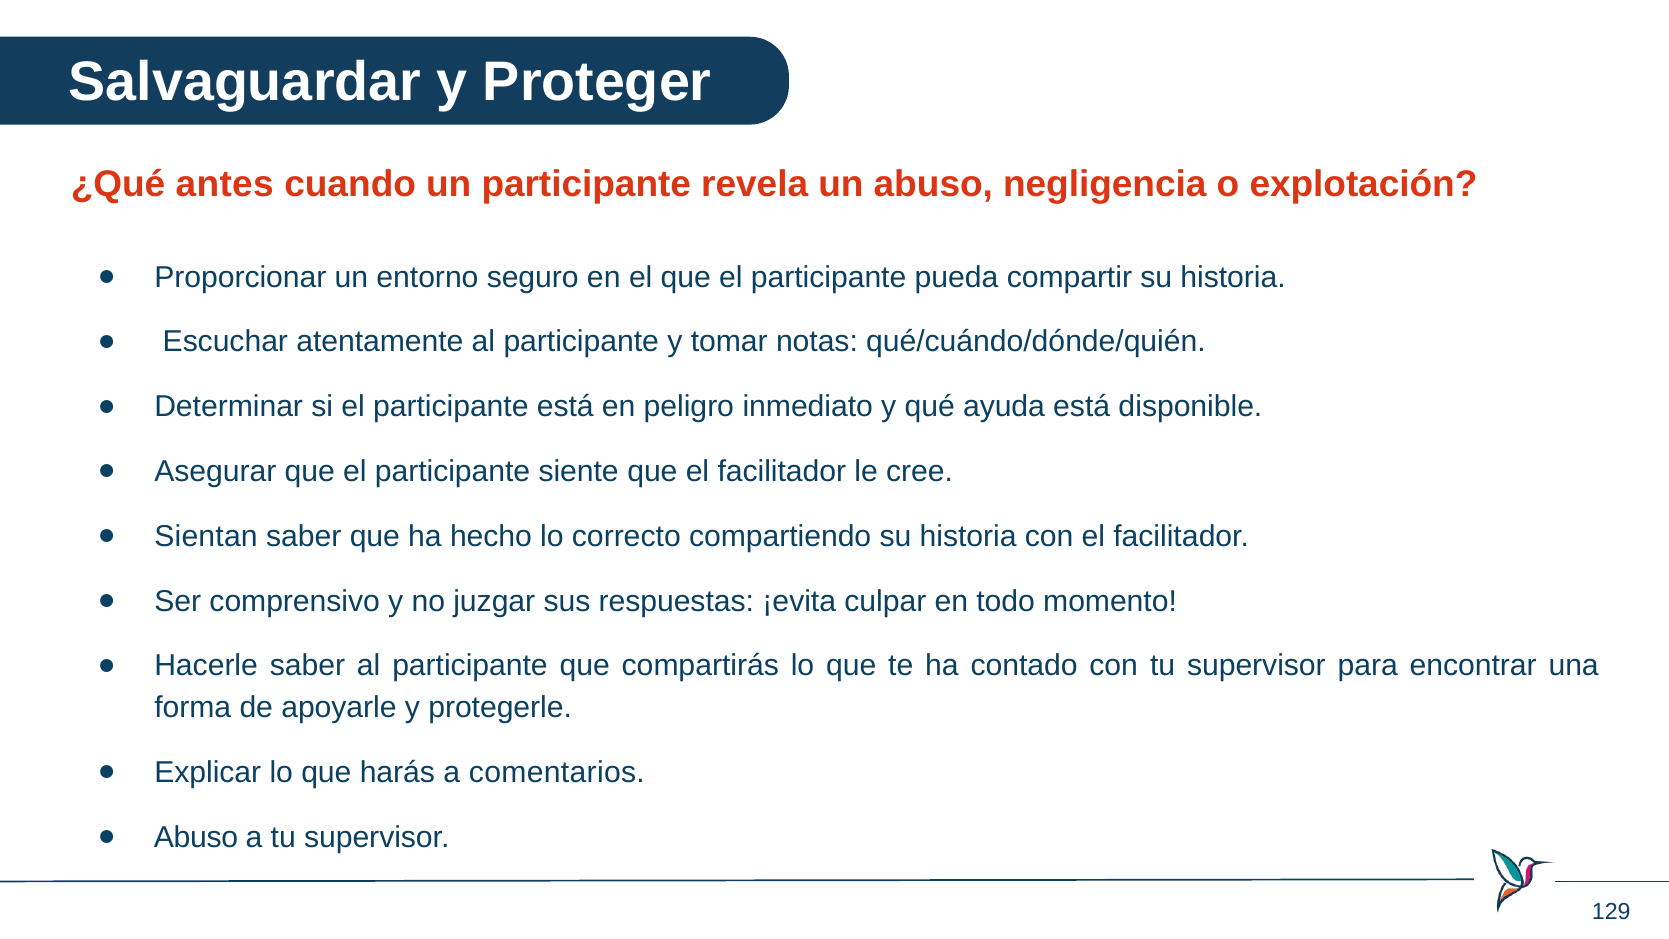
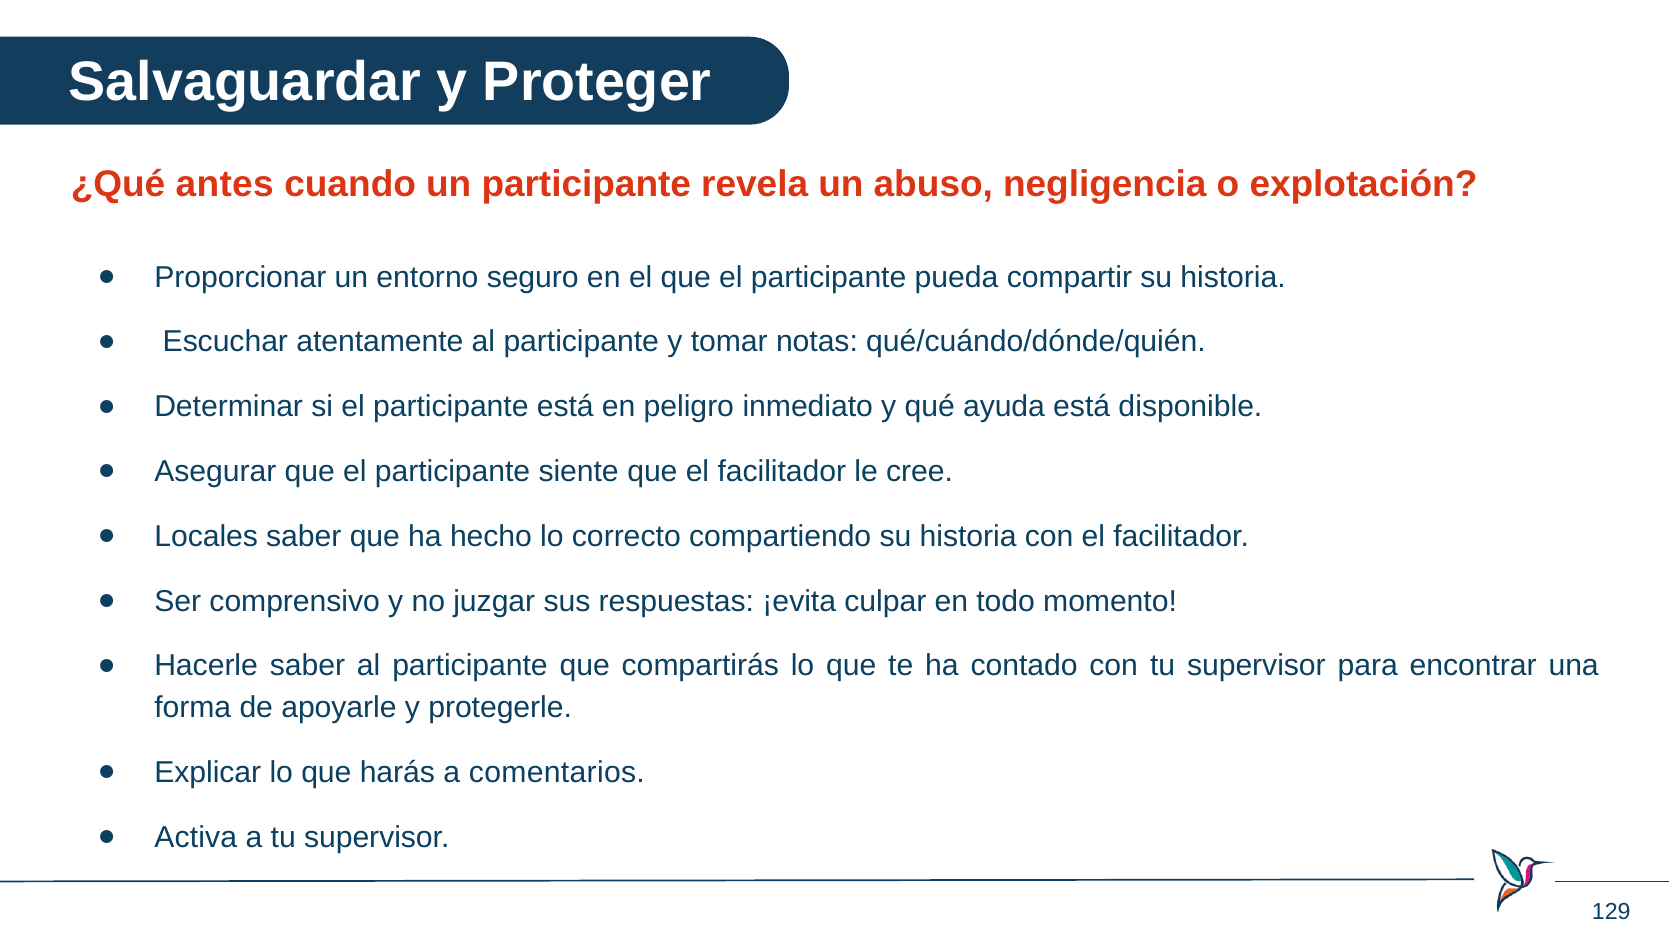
Sientan: Sientan -> Locales (206, 536)
Abuso: Abuso -> Activa (196, 837)
